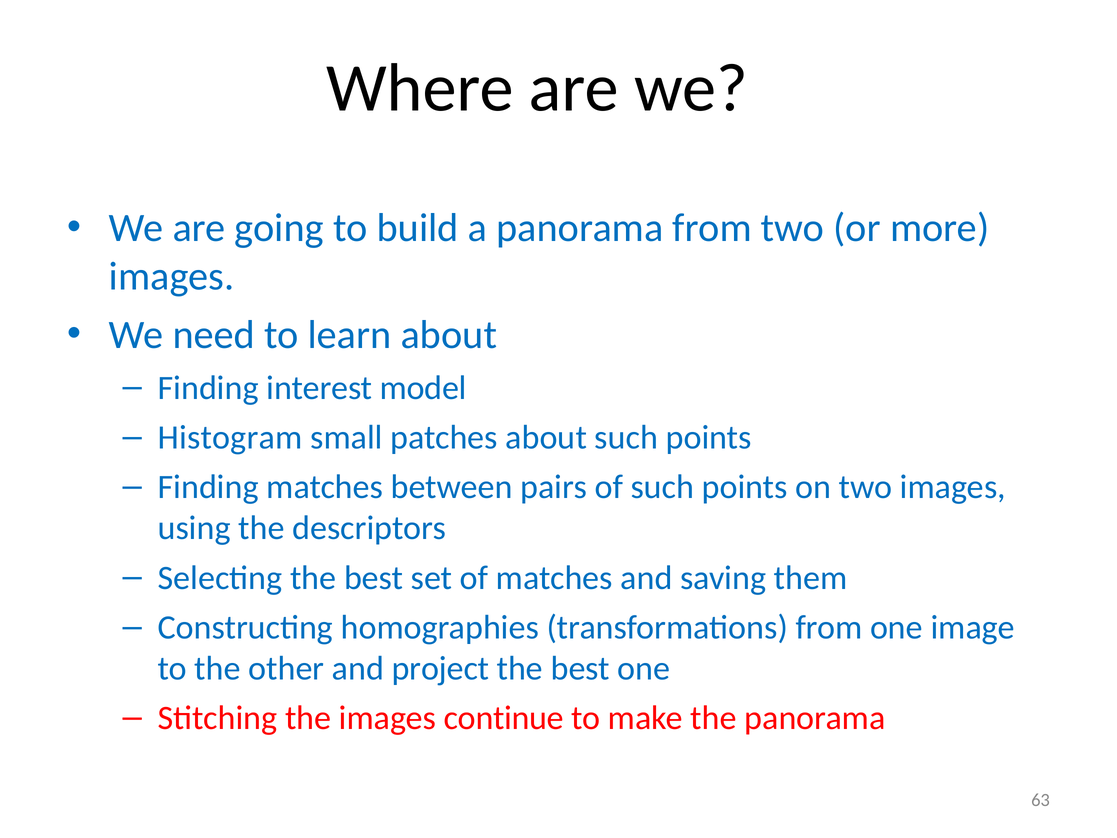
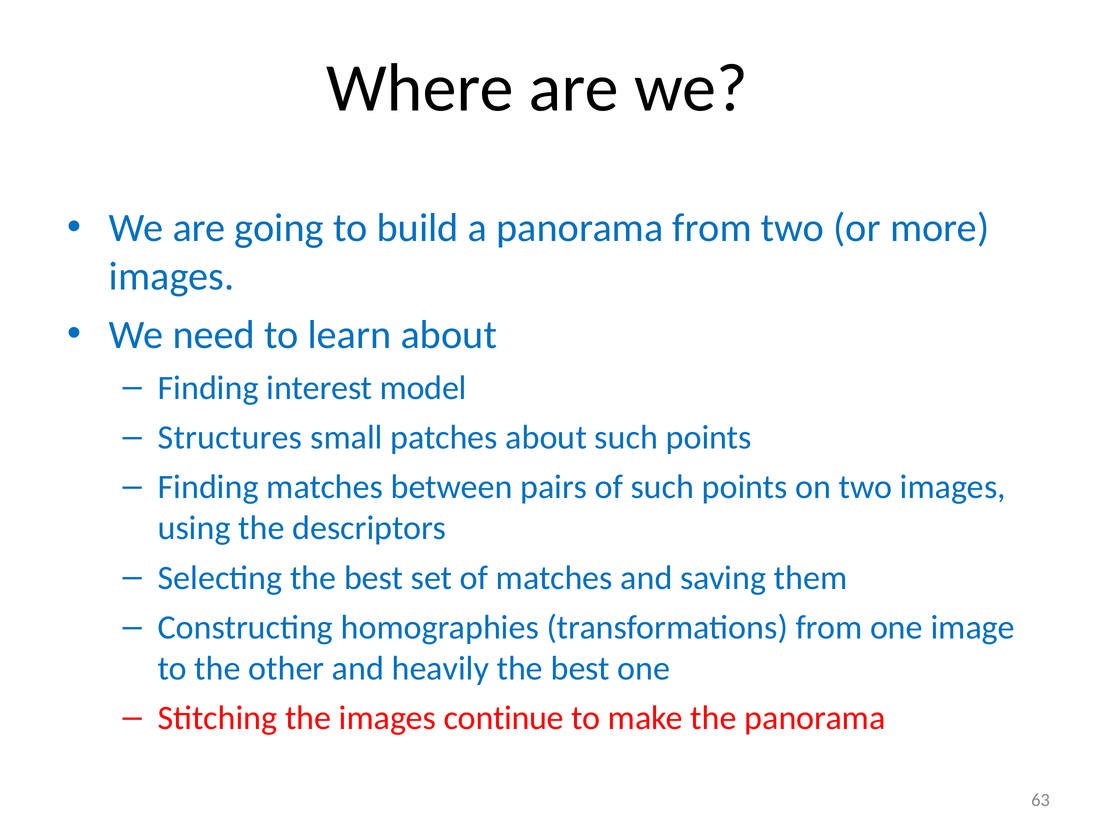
Histogram: Histogram -> Structures (230, 437)
project: project -> heavily (440, 668)
